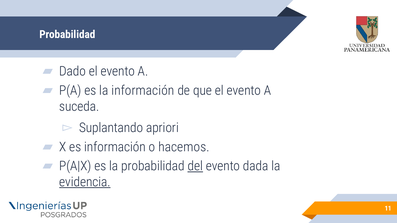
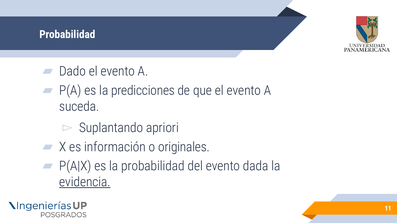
la información: información -> predicciones (143, 91)
hacemos: hacemos -> originales (184, 147)
del underline: present -> none (195, 166)
